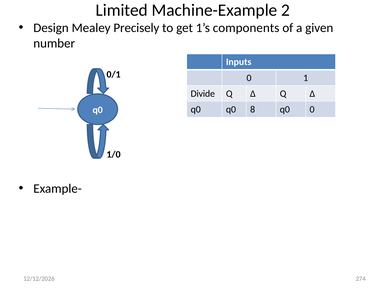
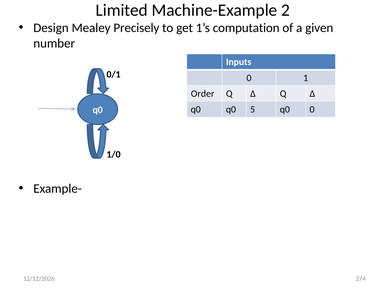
components: components -> computation (246, 28)
Divide: Divide -> Order (203, 94)
8: 8 -> 5 (253, 109)
